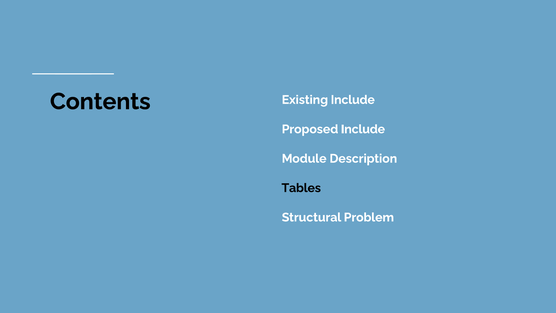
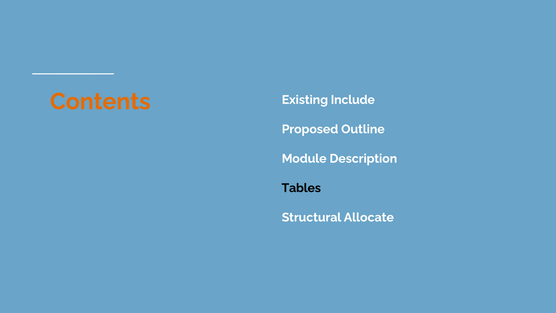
Contents colour: black -> orange (100, 101)
Proposed Include: Include -> Outline (363, 129)
Problem: Problem -> Allocate (369, 217)
